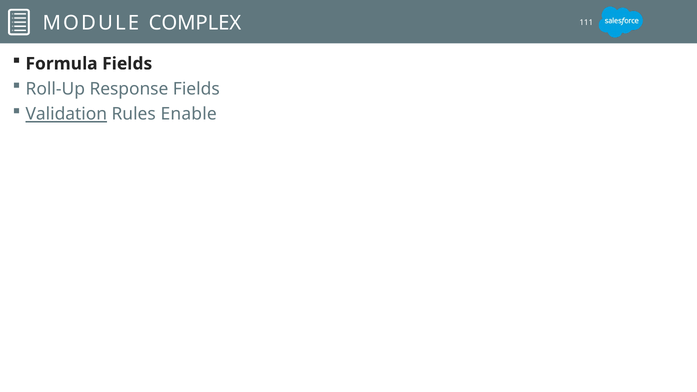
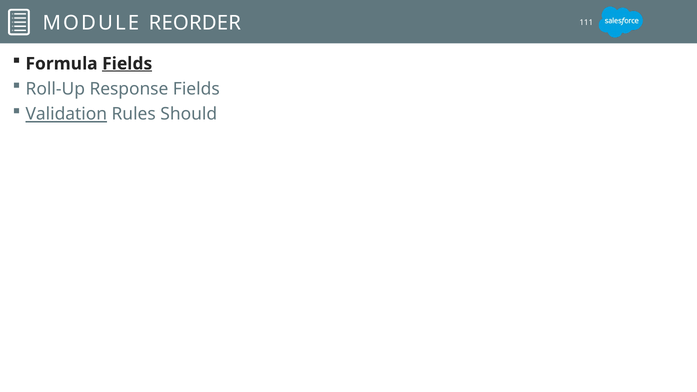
COMPLEX: COMPLEX -> REORDER (195, 23)
Fields underline: none -> present (127, 64)
Enable: Enable -> Should (189, 114)
